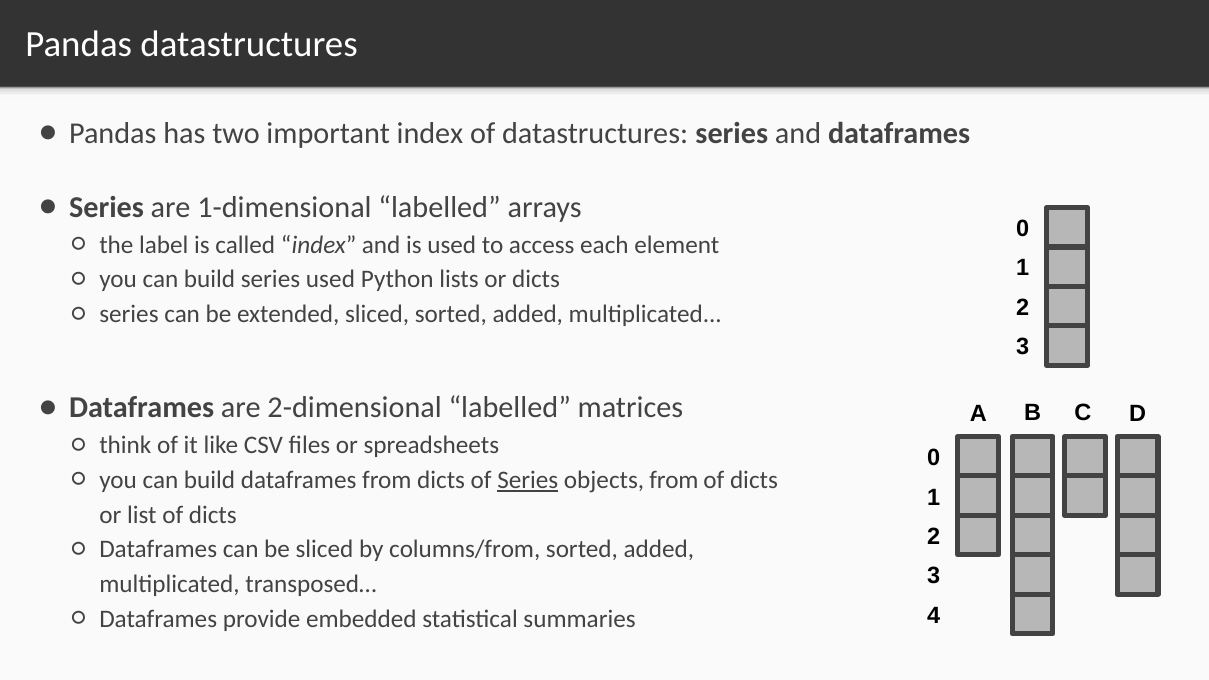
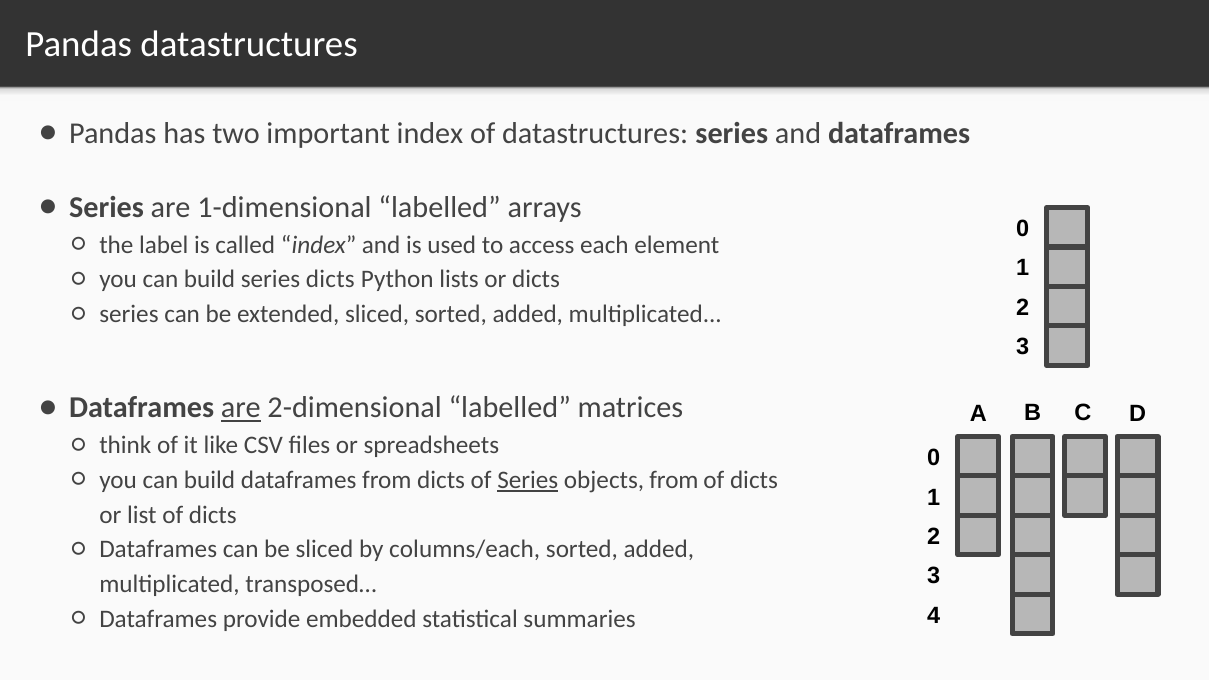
series used: used -> dicts (330, 280)
are underline: none -> present (241, 408)
columns/from: columns/from -> columns/each (465, 550)
